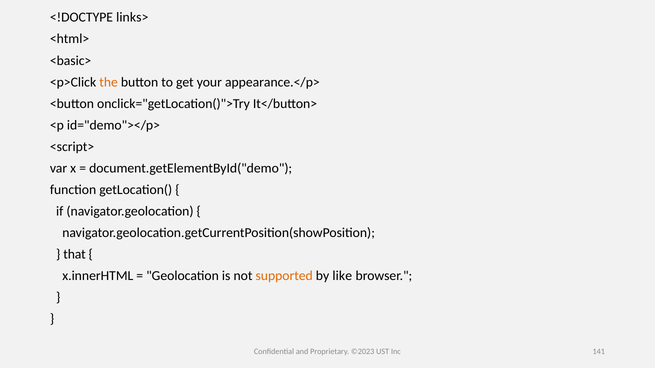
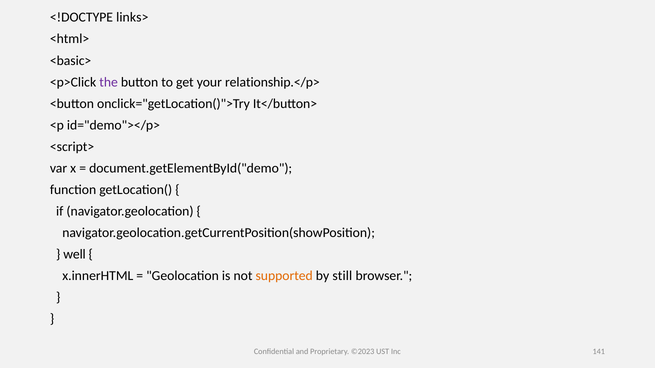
the colour: orange -> purple (109, 82)
appearance.</p>: appearance.</p> -> relationship.</p> (272, 82)
that: that -> well (75, 255)
like: like -> still (342, 276)
